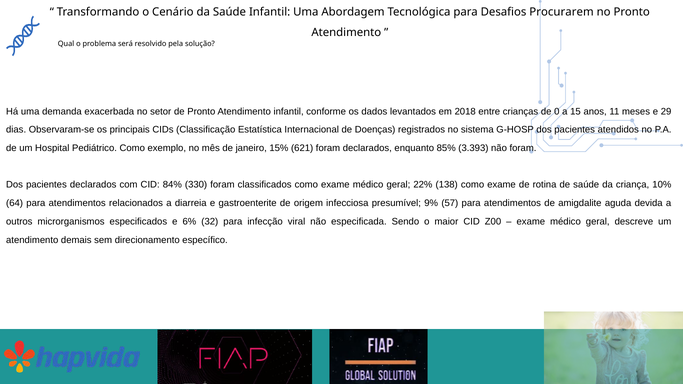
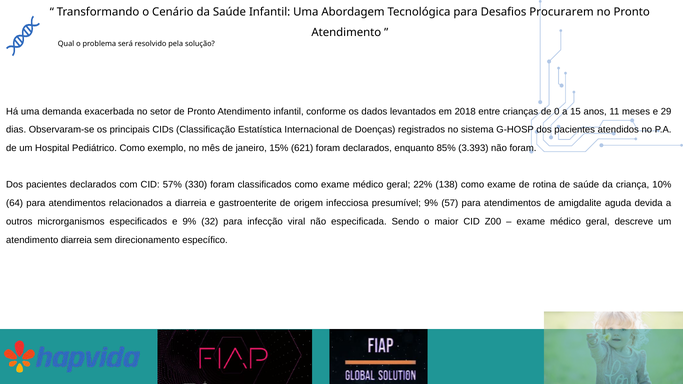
84%: 84% -> 57% (172, 185)
e 6%: 6% -> 9% (189, 222)
atendimento demais: demais -> diarreia (76, 240)
